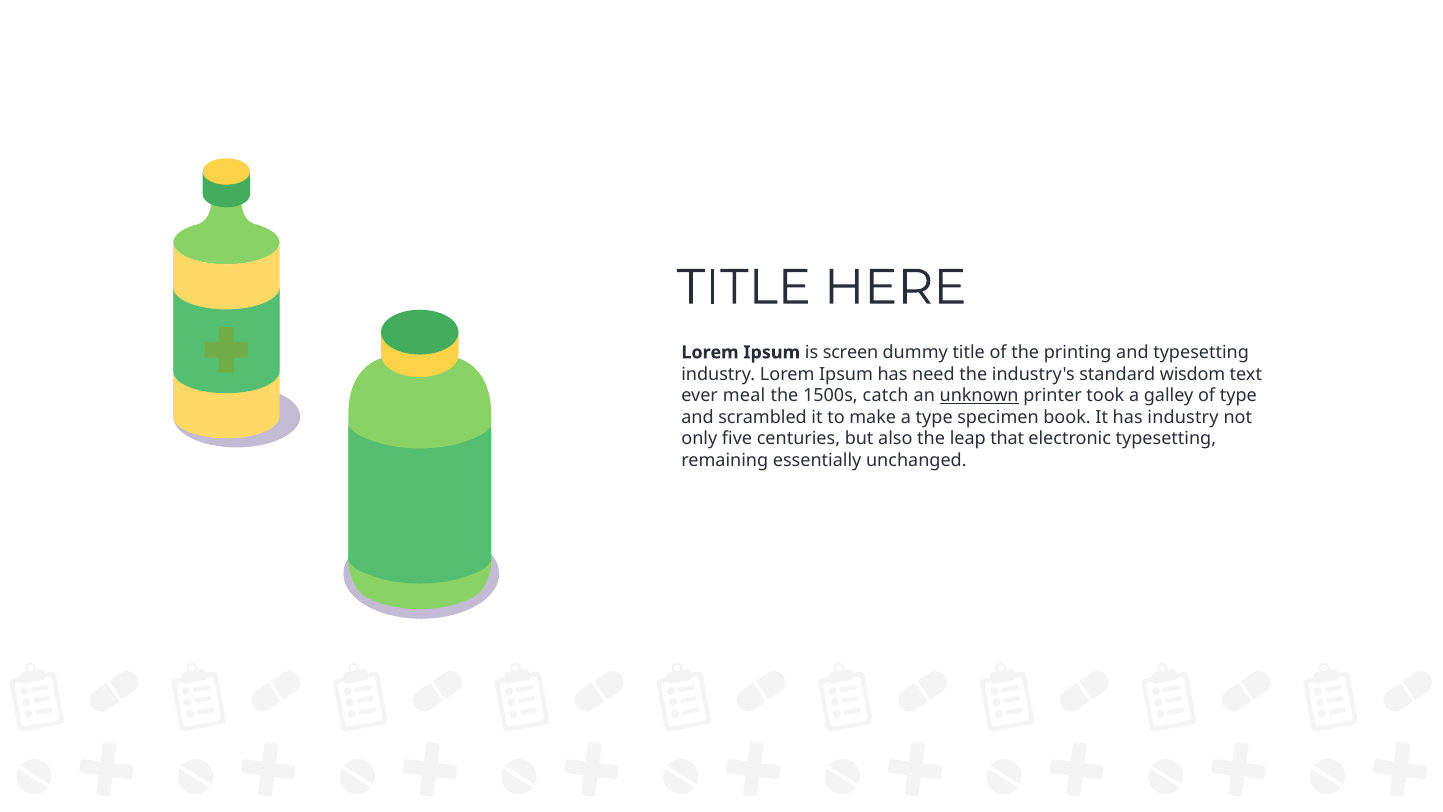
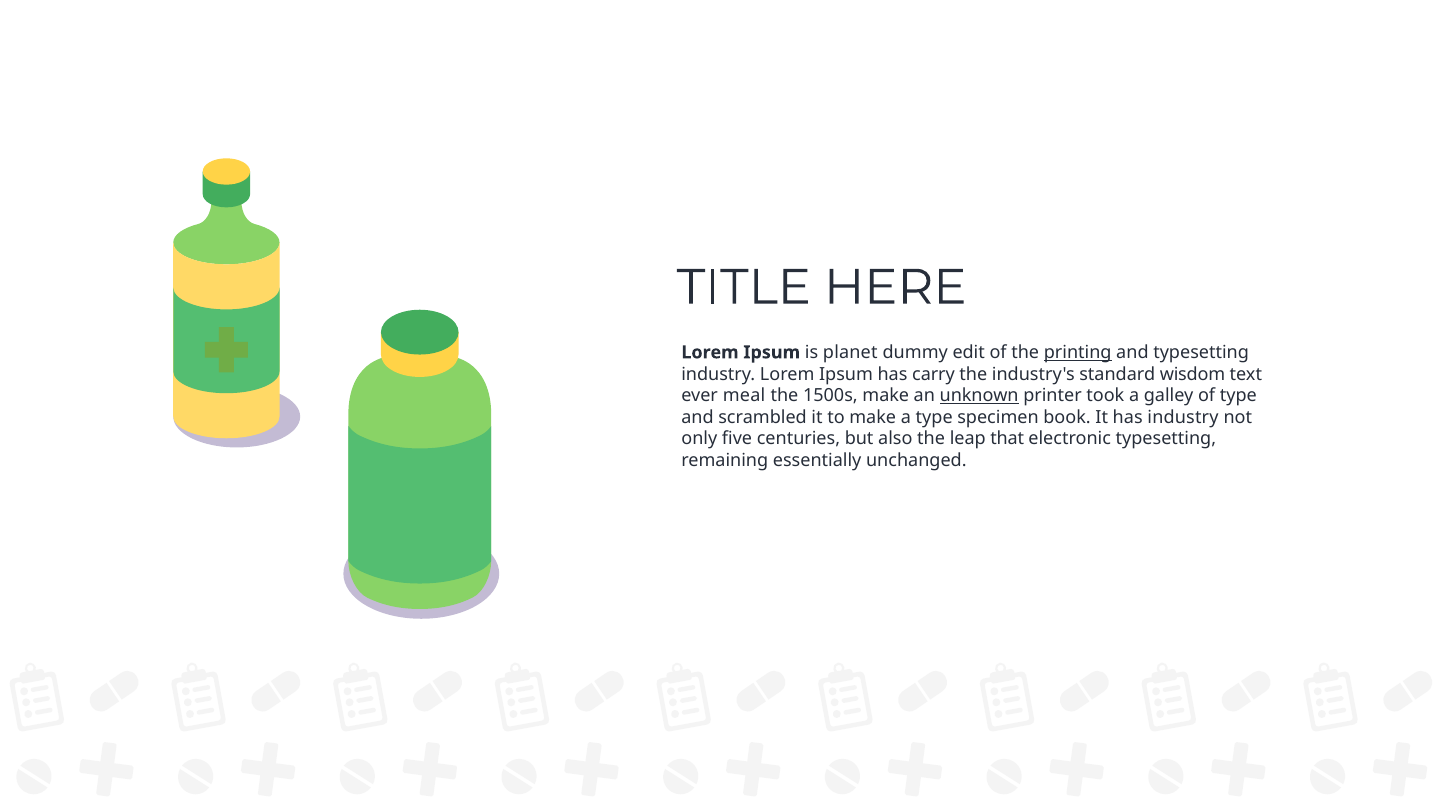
screen: screen -> planet (850, 352)
dummy title: title -> edit (969, 352)
printing underline: none -> present (1078, 352)
need: need -> carry (933, 374)
1500s catch: catch -> make (886, 396)
